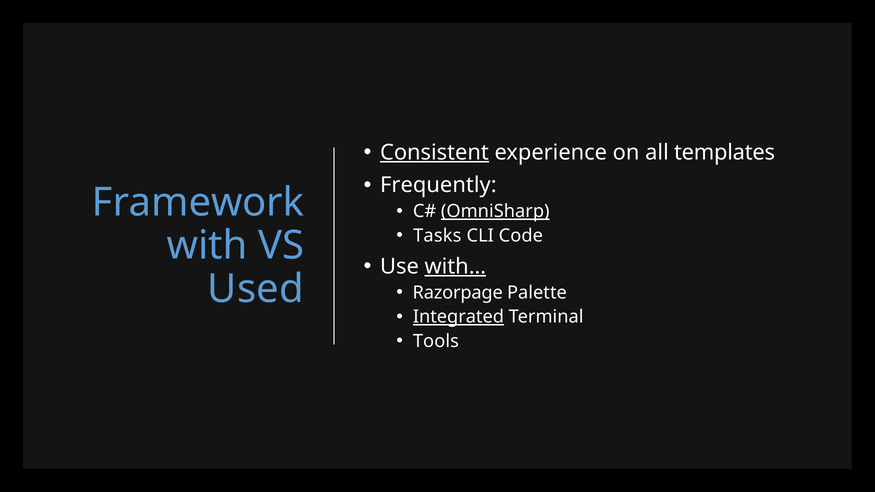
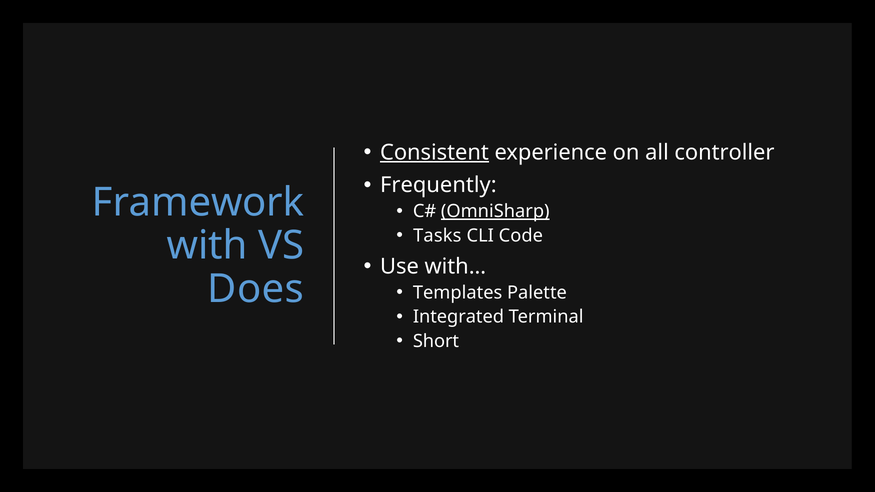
templates: templates -> controller (724, 153)
with… underline: present -> none (455, 267)
Used: Used -> Does (256, 289)
Razorpage: Razorpage -> Templates (458, 293)
Integrated underline: present -> none (458, 317)
Tools: Tools -> Short (436, 341)
